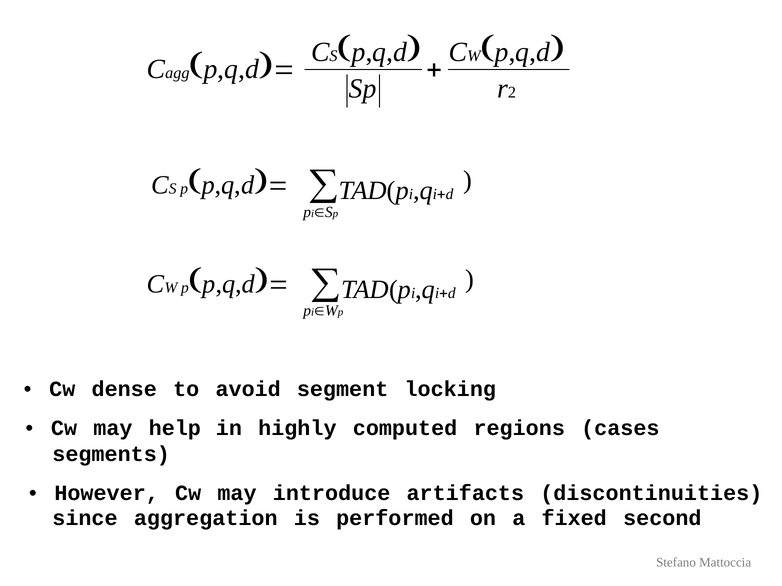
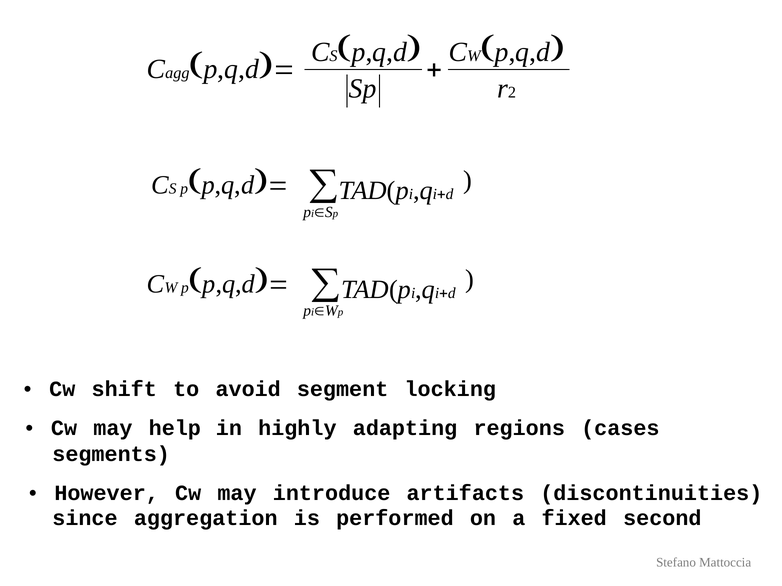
dense: dense -> shift (124, 389)
computed: computed -> adapting (405, 428)
